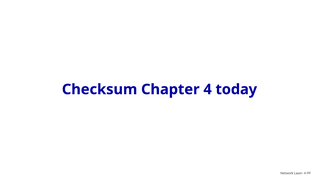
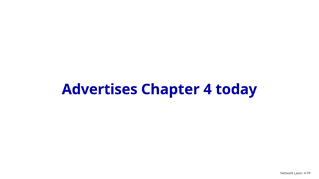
Checksum: Checksum -> Advertises (100, 90)
